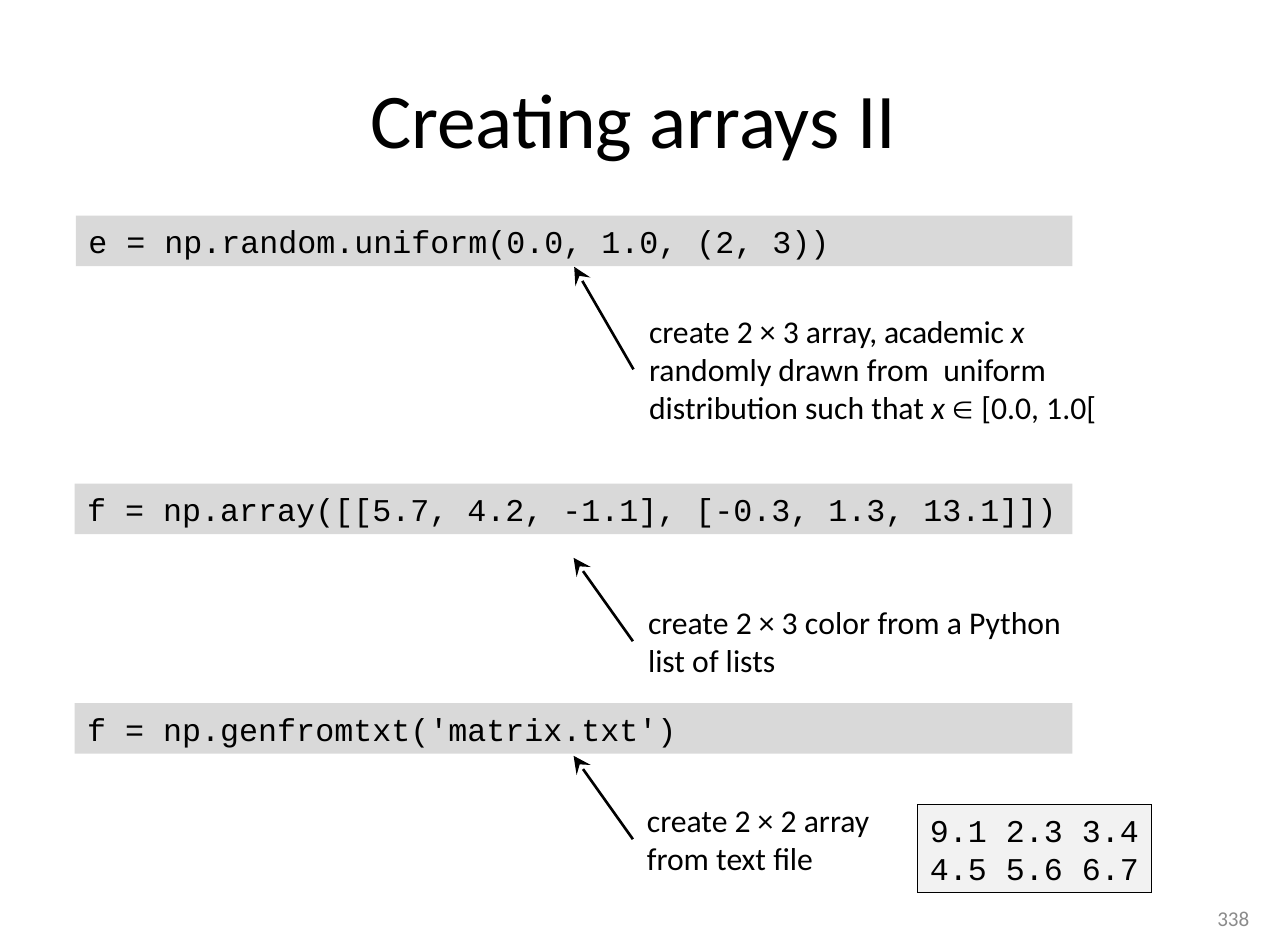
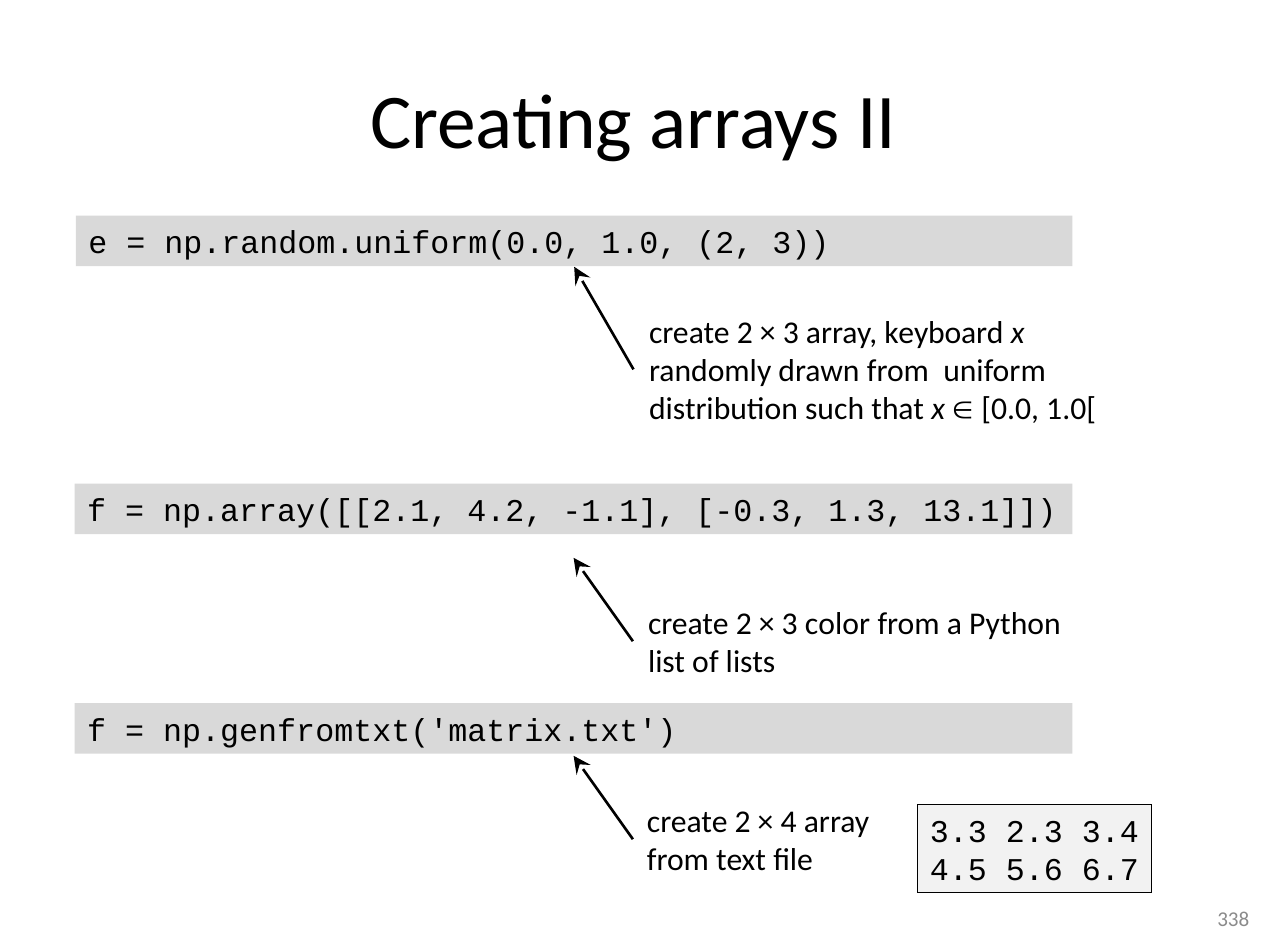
academic: academic -> keyboard (944, 333)
np.array([[5.7: np.array([[5.7 -> np.array([[2.1 (306, 511)
2: 2 -> 4 (789, 822)
9.1: 9.1 -> 3.3 (958, 832)
